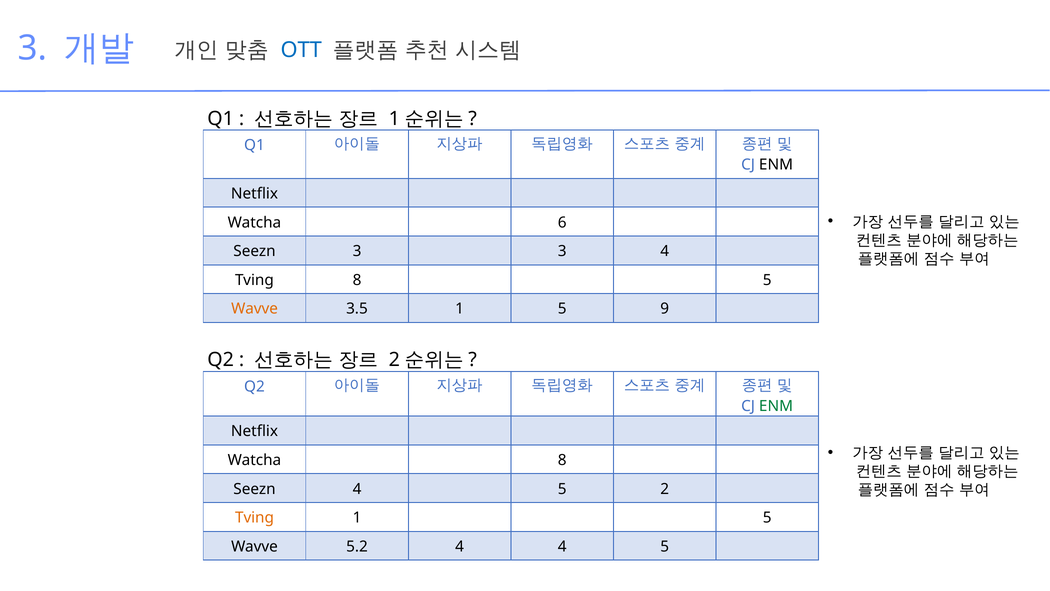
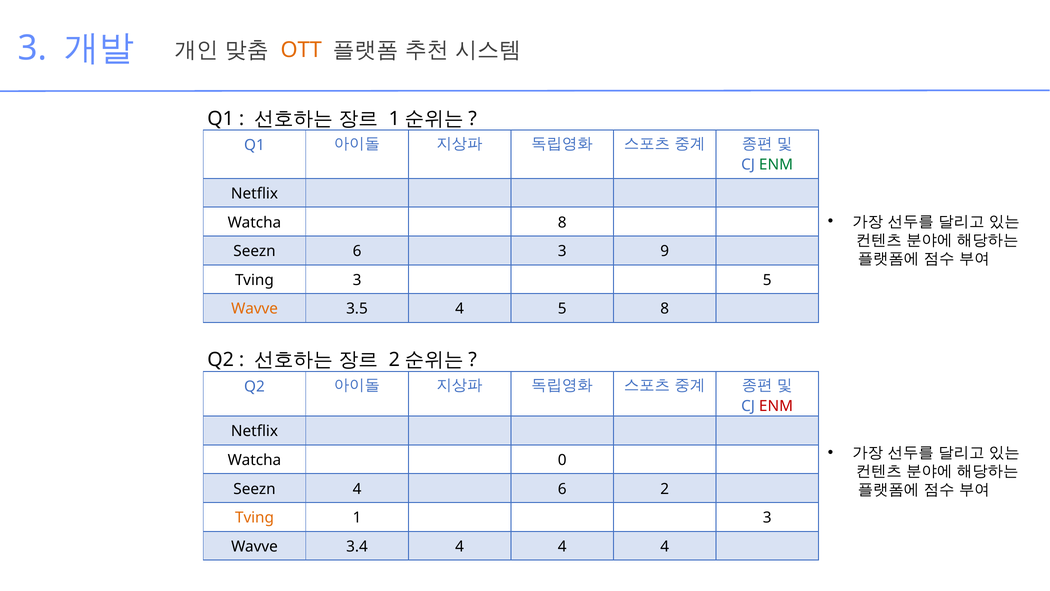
OTT colour: blue -> orange (301, 50)
ENM colour: black -> green (776, 165)
Watcha 6: 6 -> 8 (562, 222)
Seezn 3: 3 -> 6 (357, 251)
3 4: 4 -> 9 (665, 251)
Tving 8: 8 -> 3 (357, 280)
3.5 1: 1 -> 4 (460, 309)
5 9: 9 -> 8 (665, 309)
ENM colour: green -> red (776, 406)
Watcha 8: 8 -> 0 (562, 460)
Seezn 4 5: 5 -> 6 (562, 489)
5: 5 -> 3 (767, 517)
5.2: 5.2 -> 3.4 (357, 546)
4 4 5: 5 -> 4 (665, 546)
